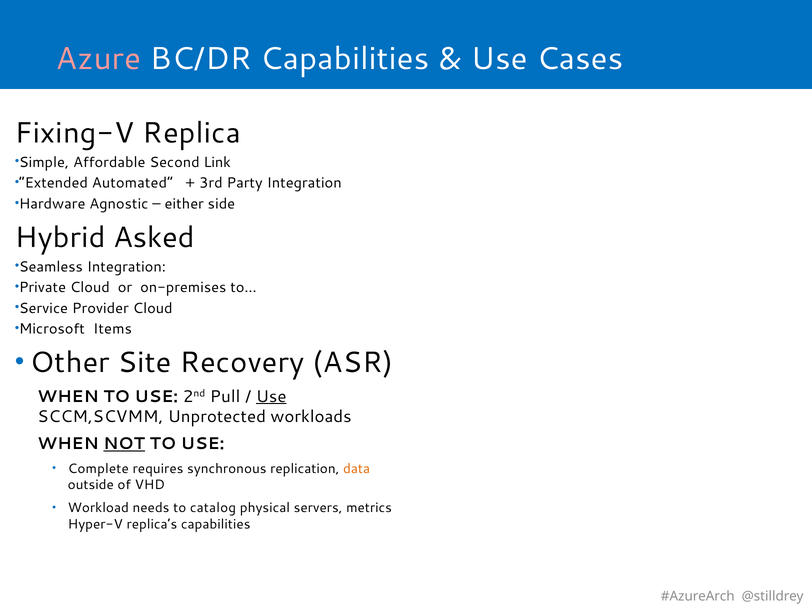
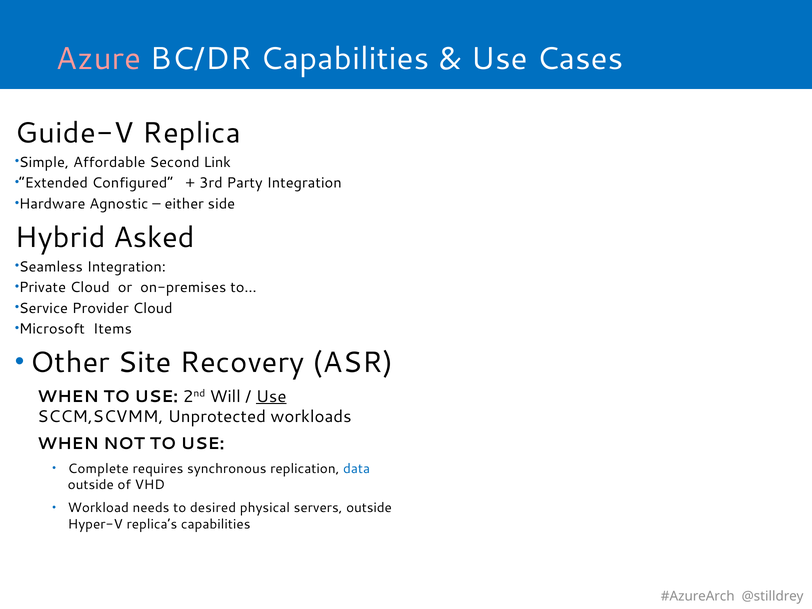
Fixing-V: Fixing-V -> Guide-V (75, 133)
Automated: Automated -> Configured (133, 183)
Pull: Pull -> Will (225, 396)
NOT underline: present -> none (124, 444)
data colour: orange -> blue (357, 469)
catalog: catalog -> desired (213, 508)
servers metrics: metrics -> outside (369, 508)
